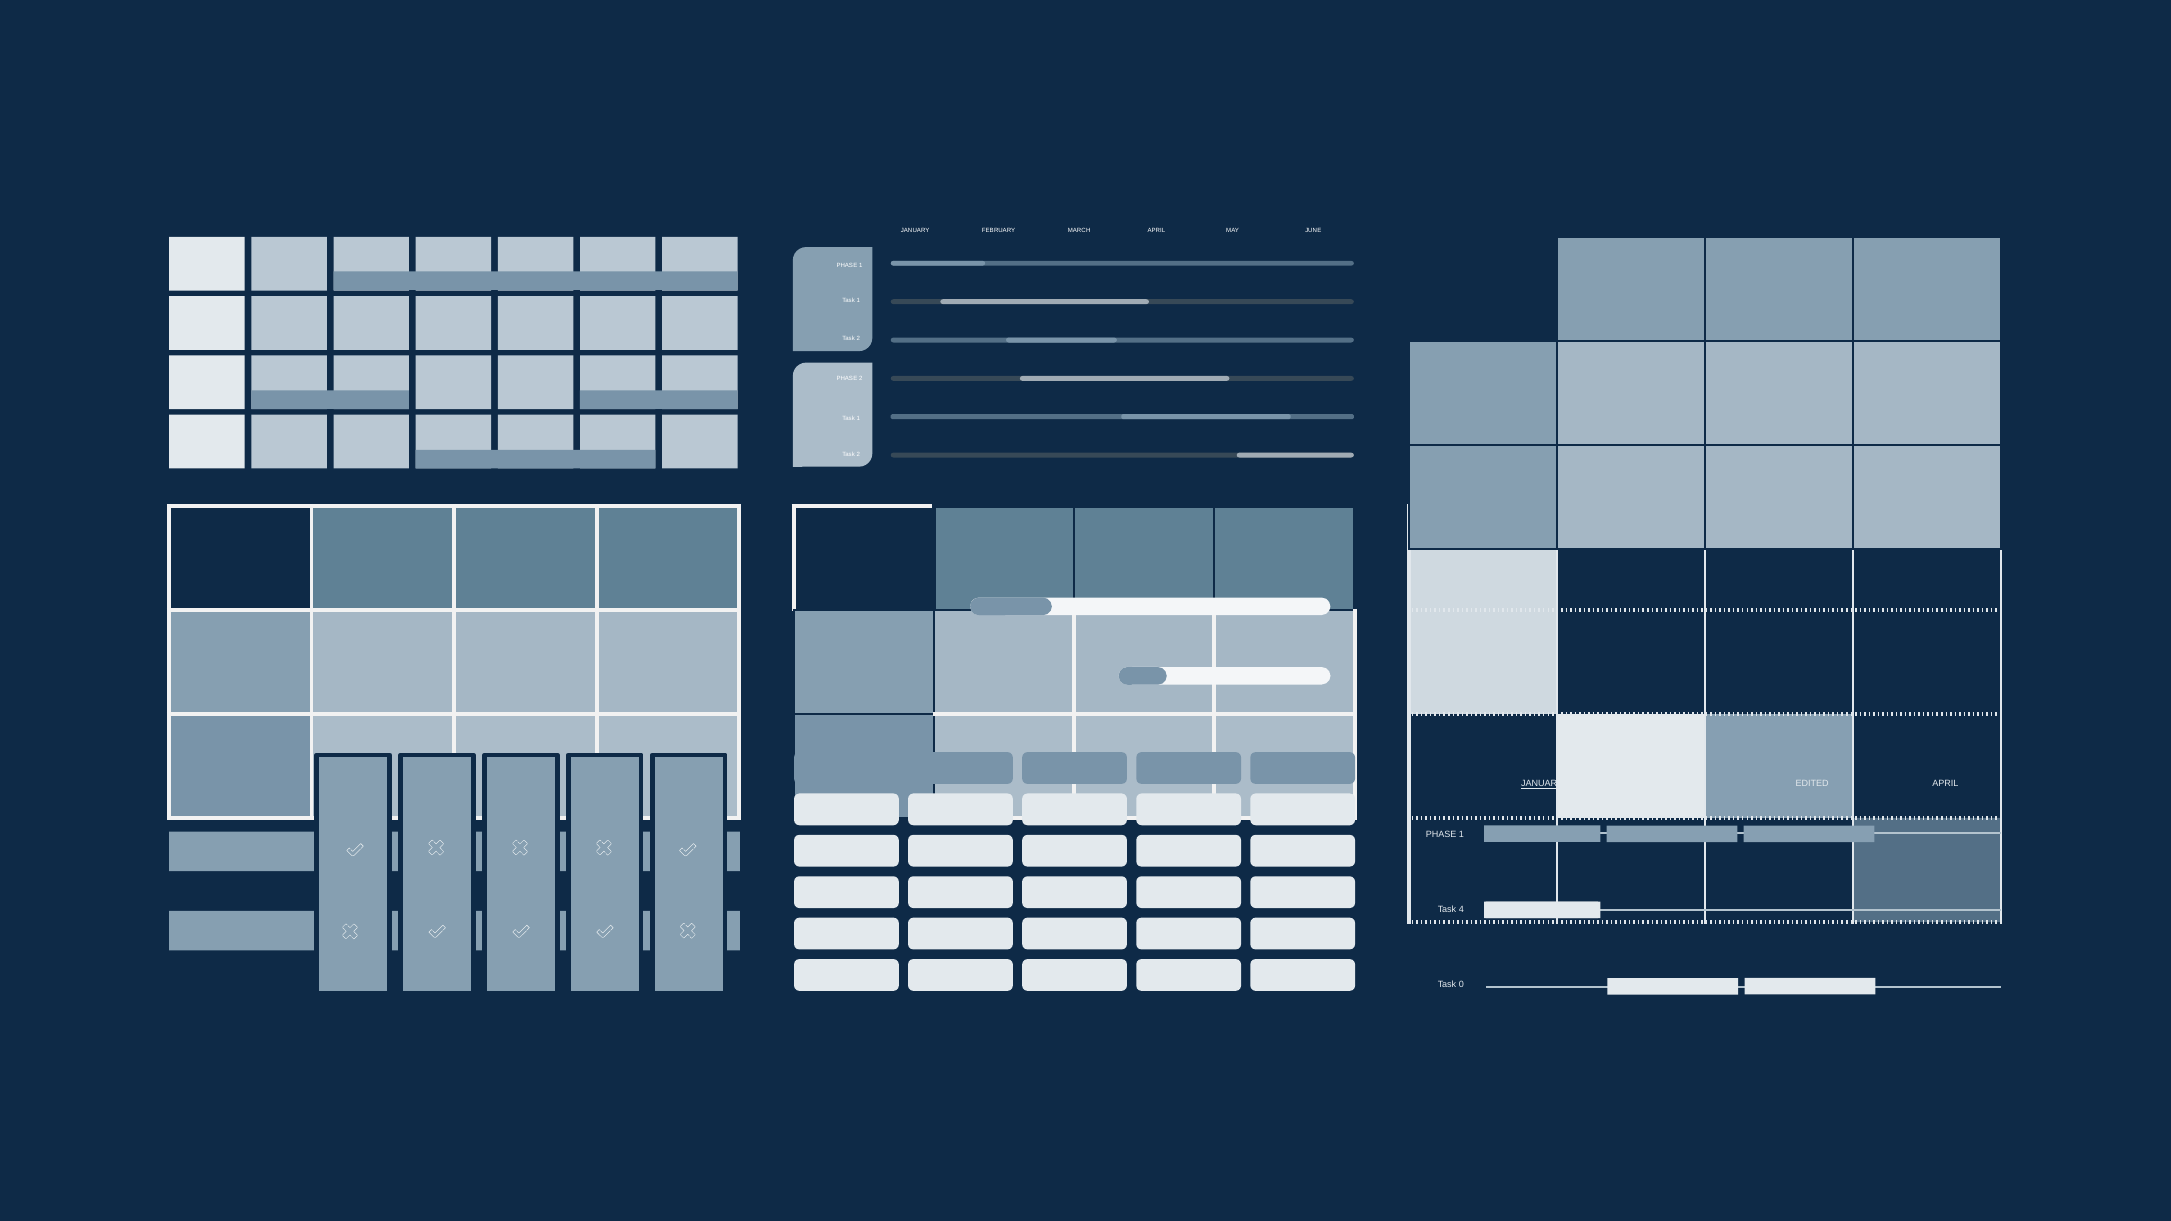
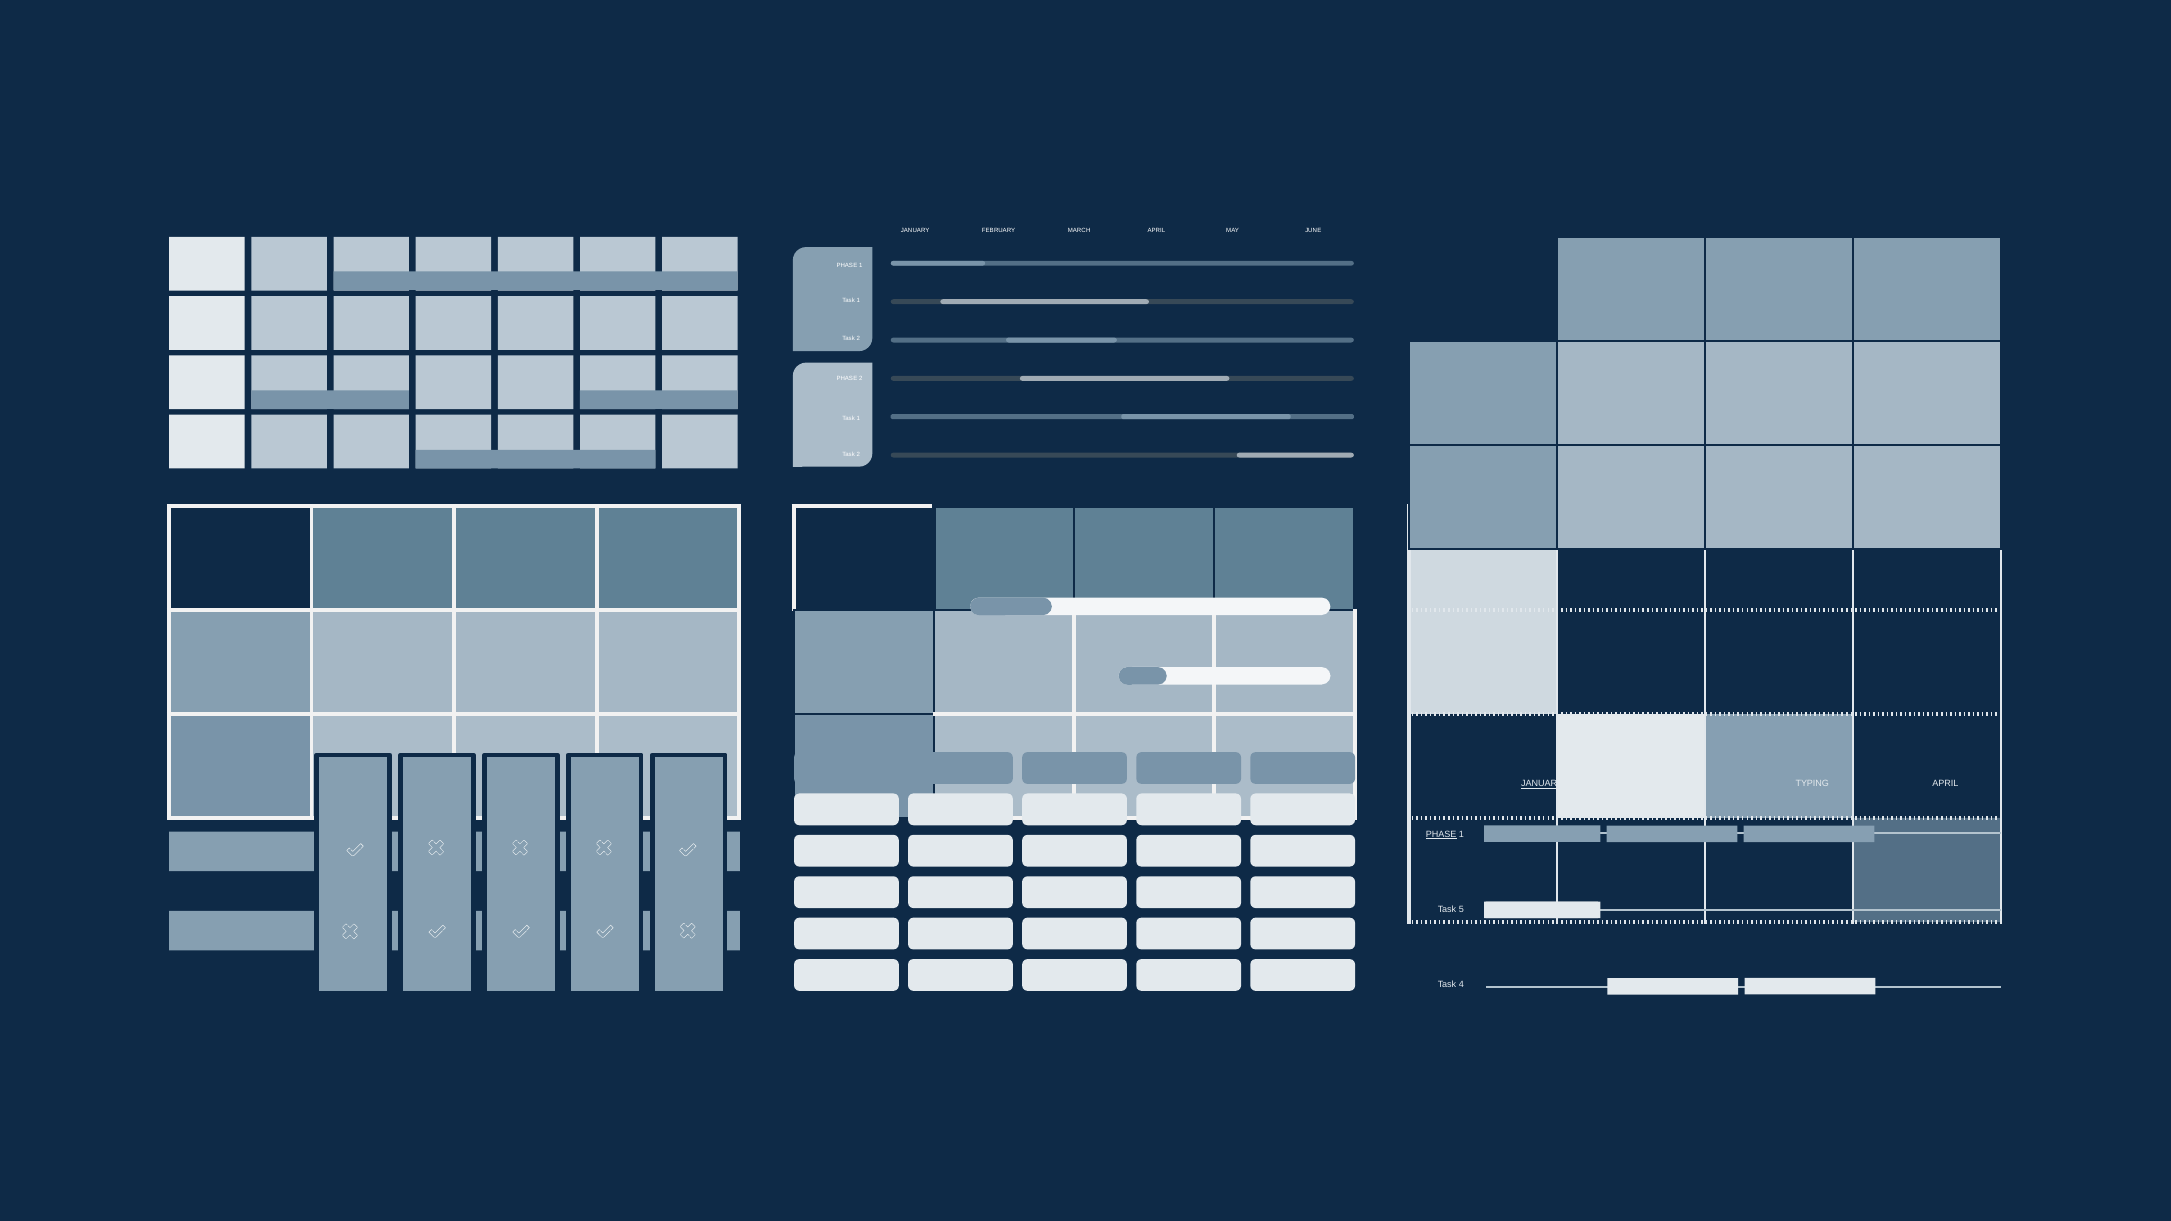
EDITED: EDITED -> TYPING (1812, 784)
PHASE underline: none -> present (1441, 834)
4: 4 -> 5 (1461, 909)
0: 0 -> 4 (1461, 984)
